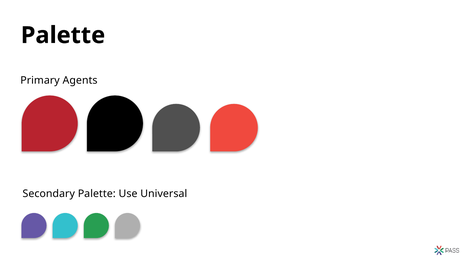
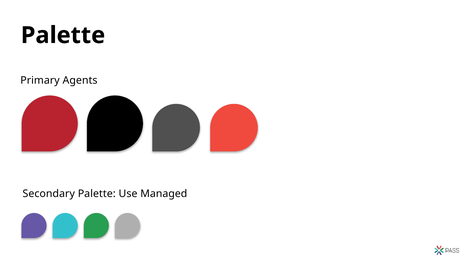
Universal: Universal -> Managed (164, 194)
